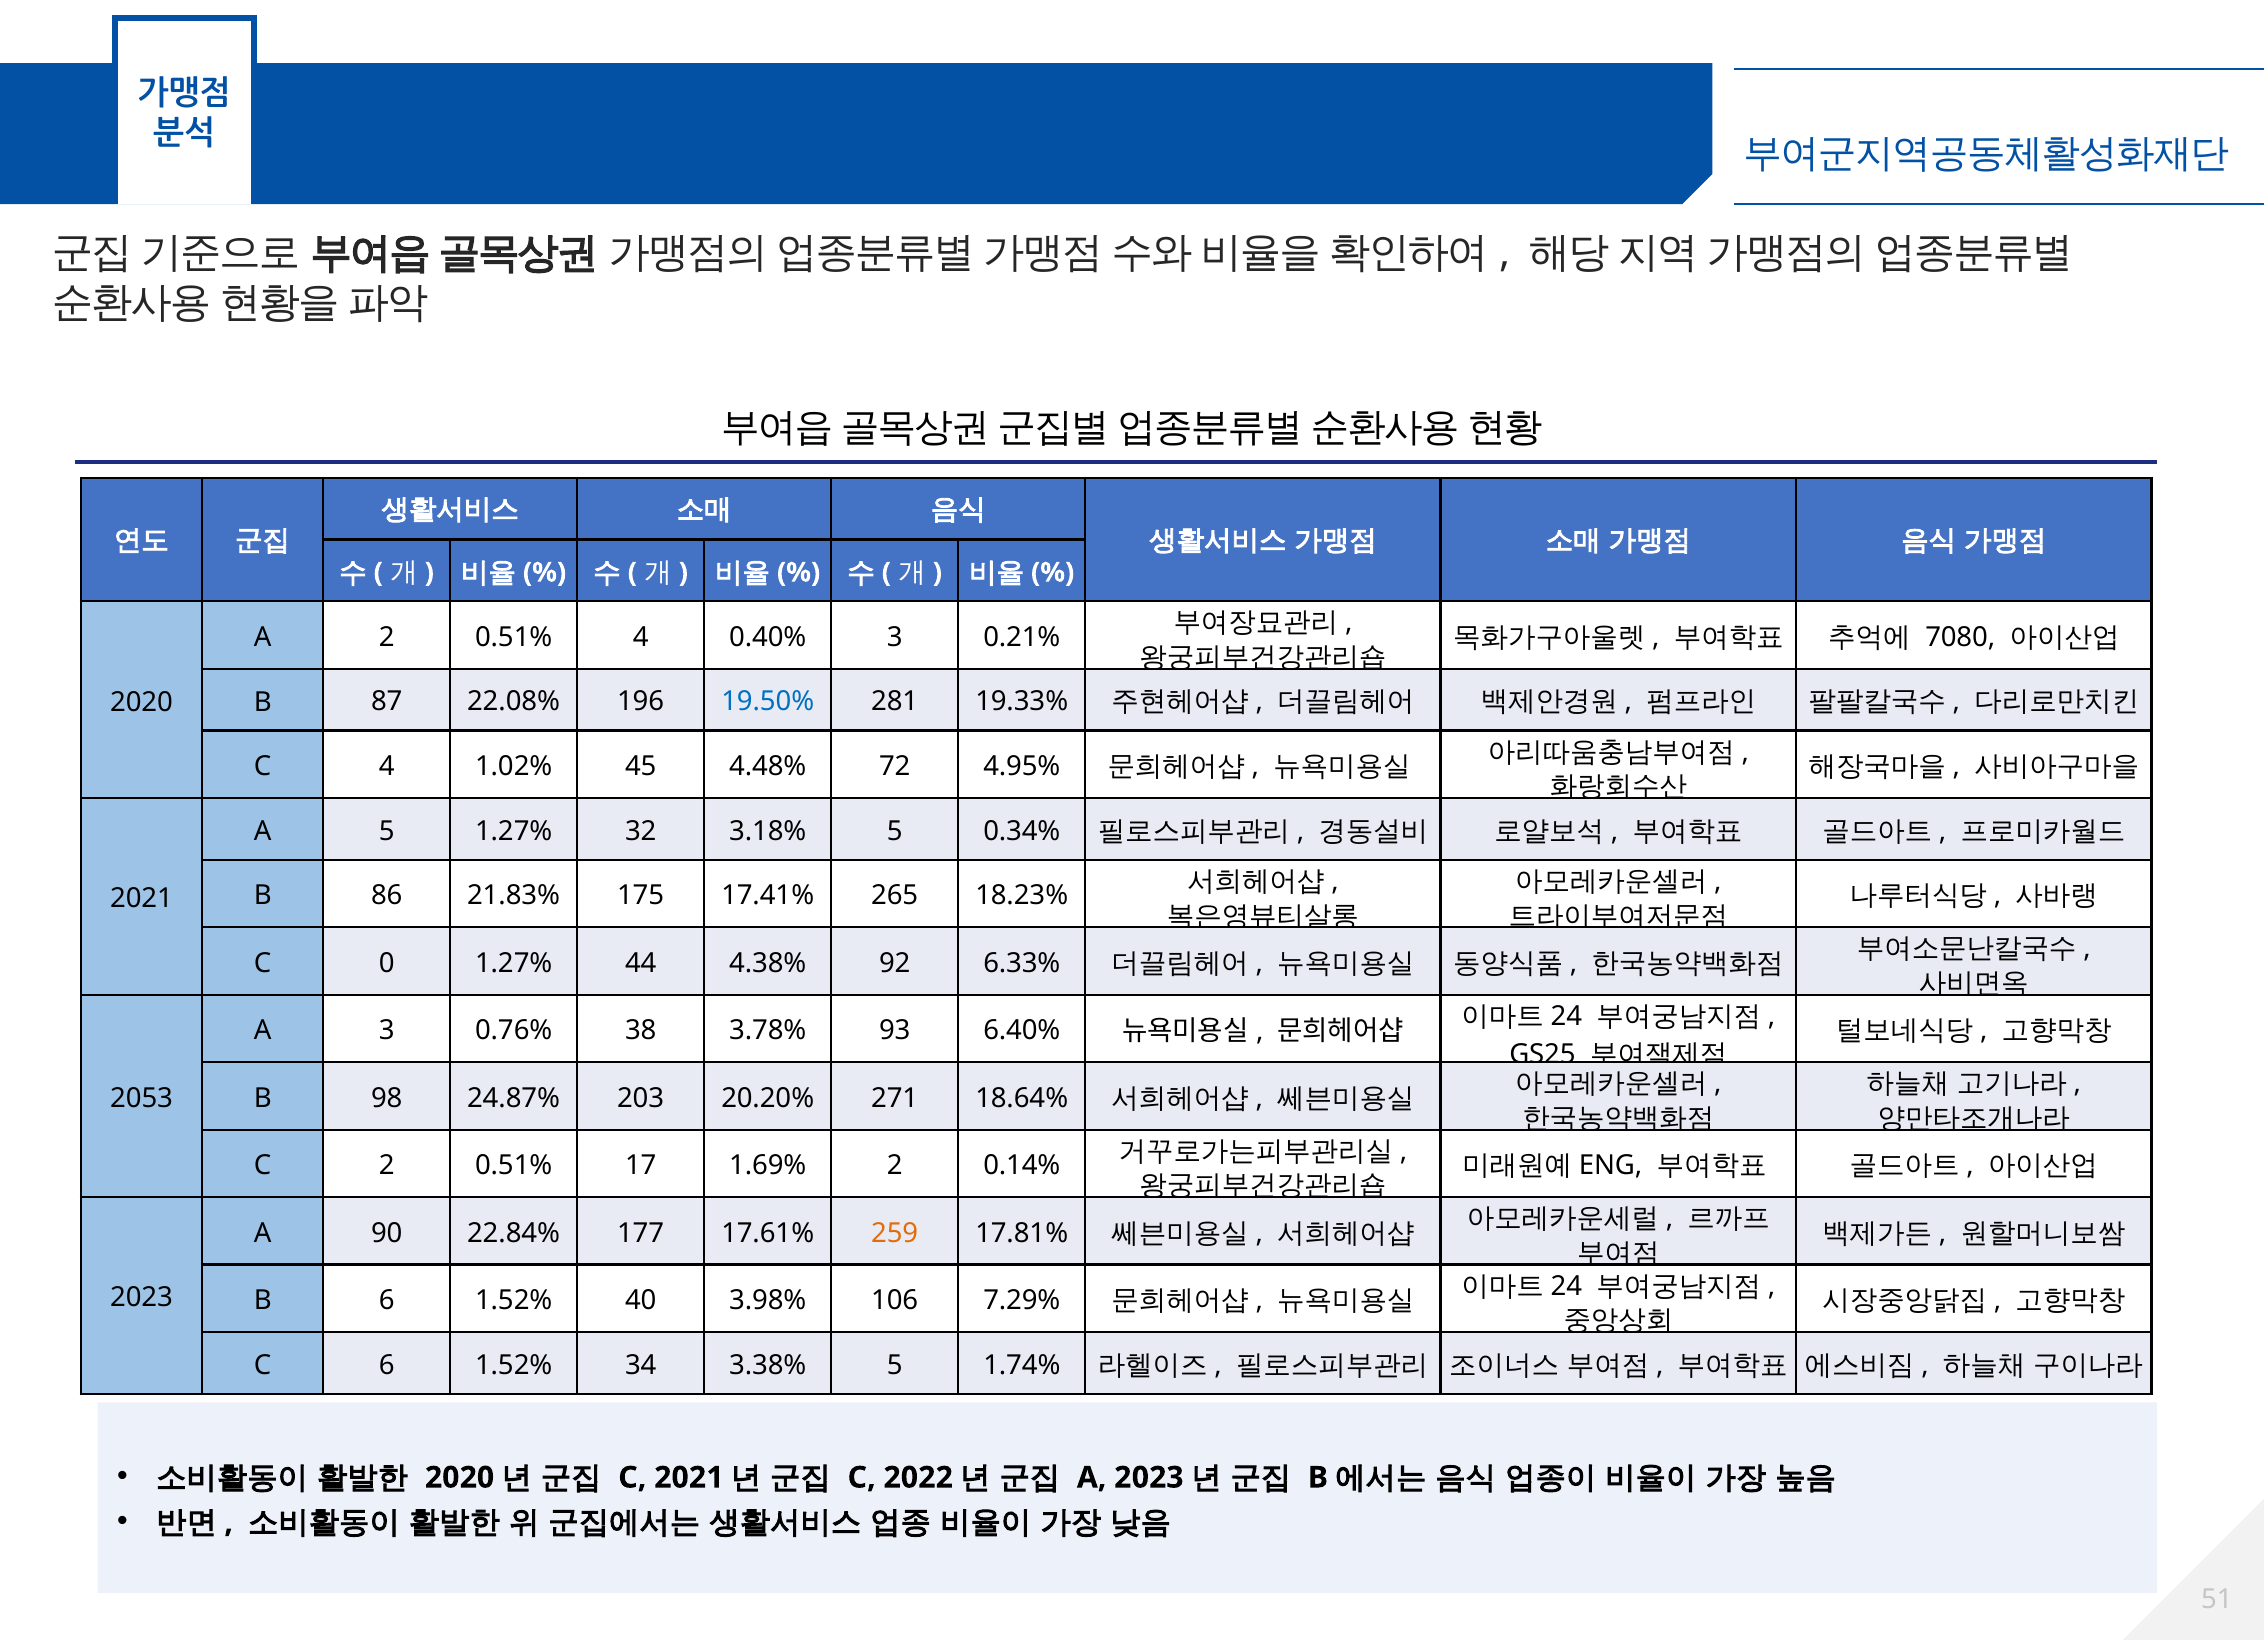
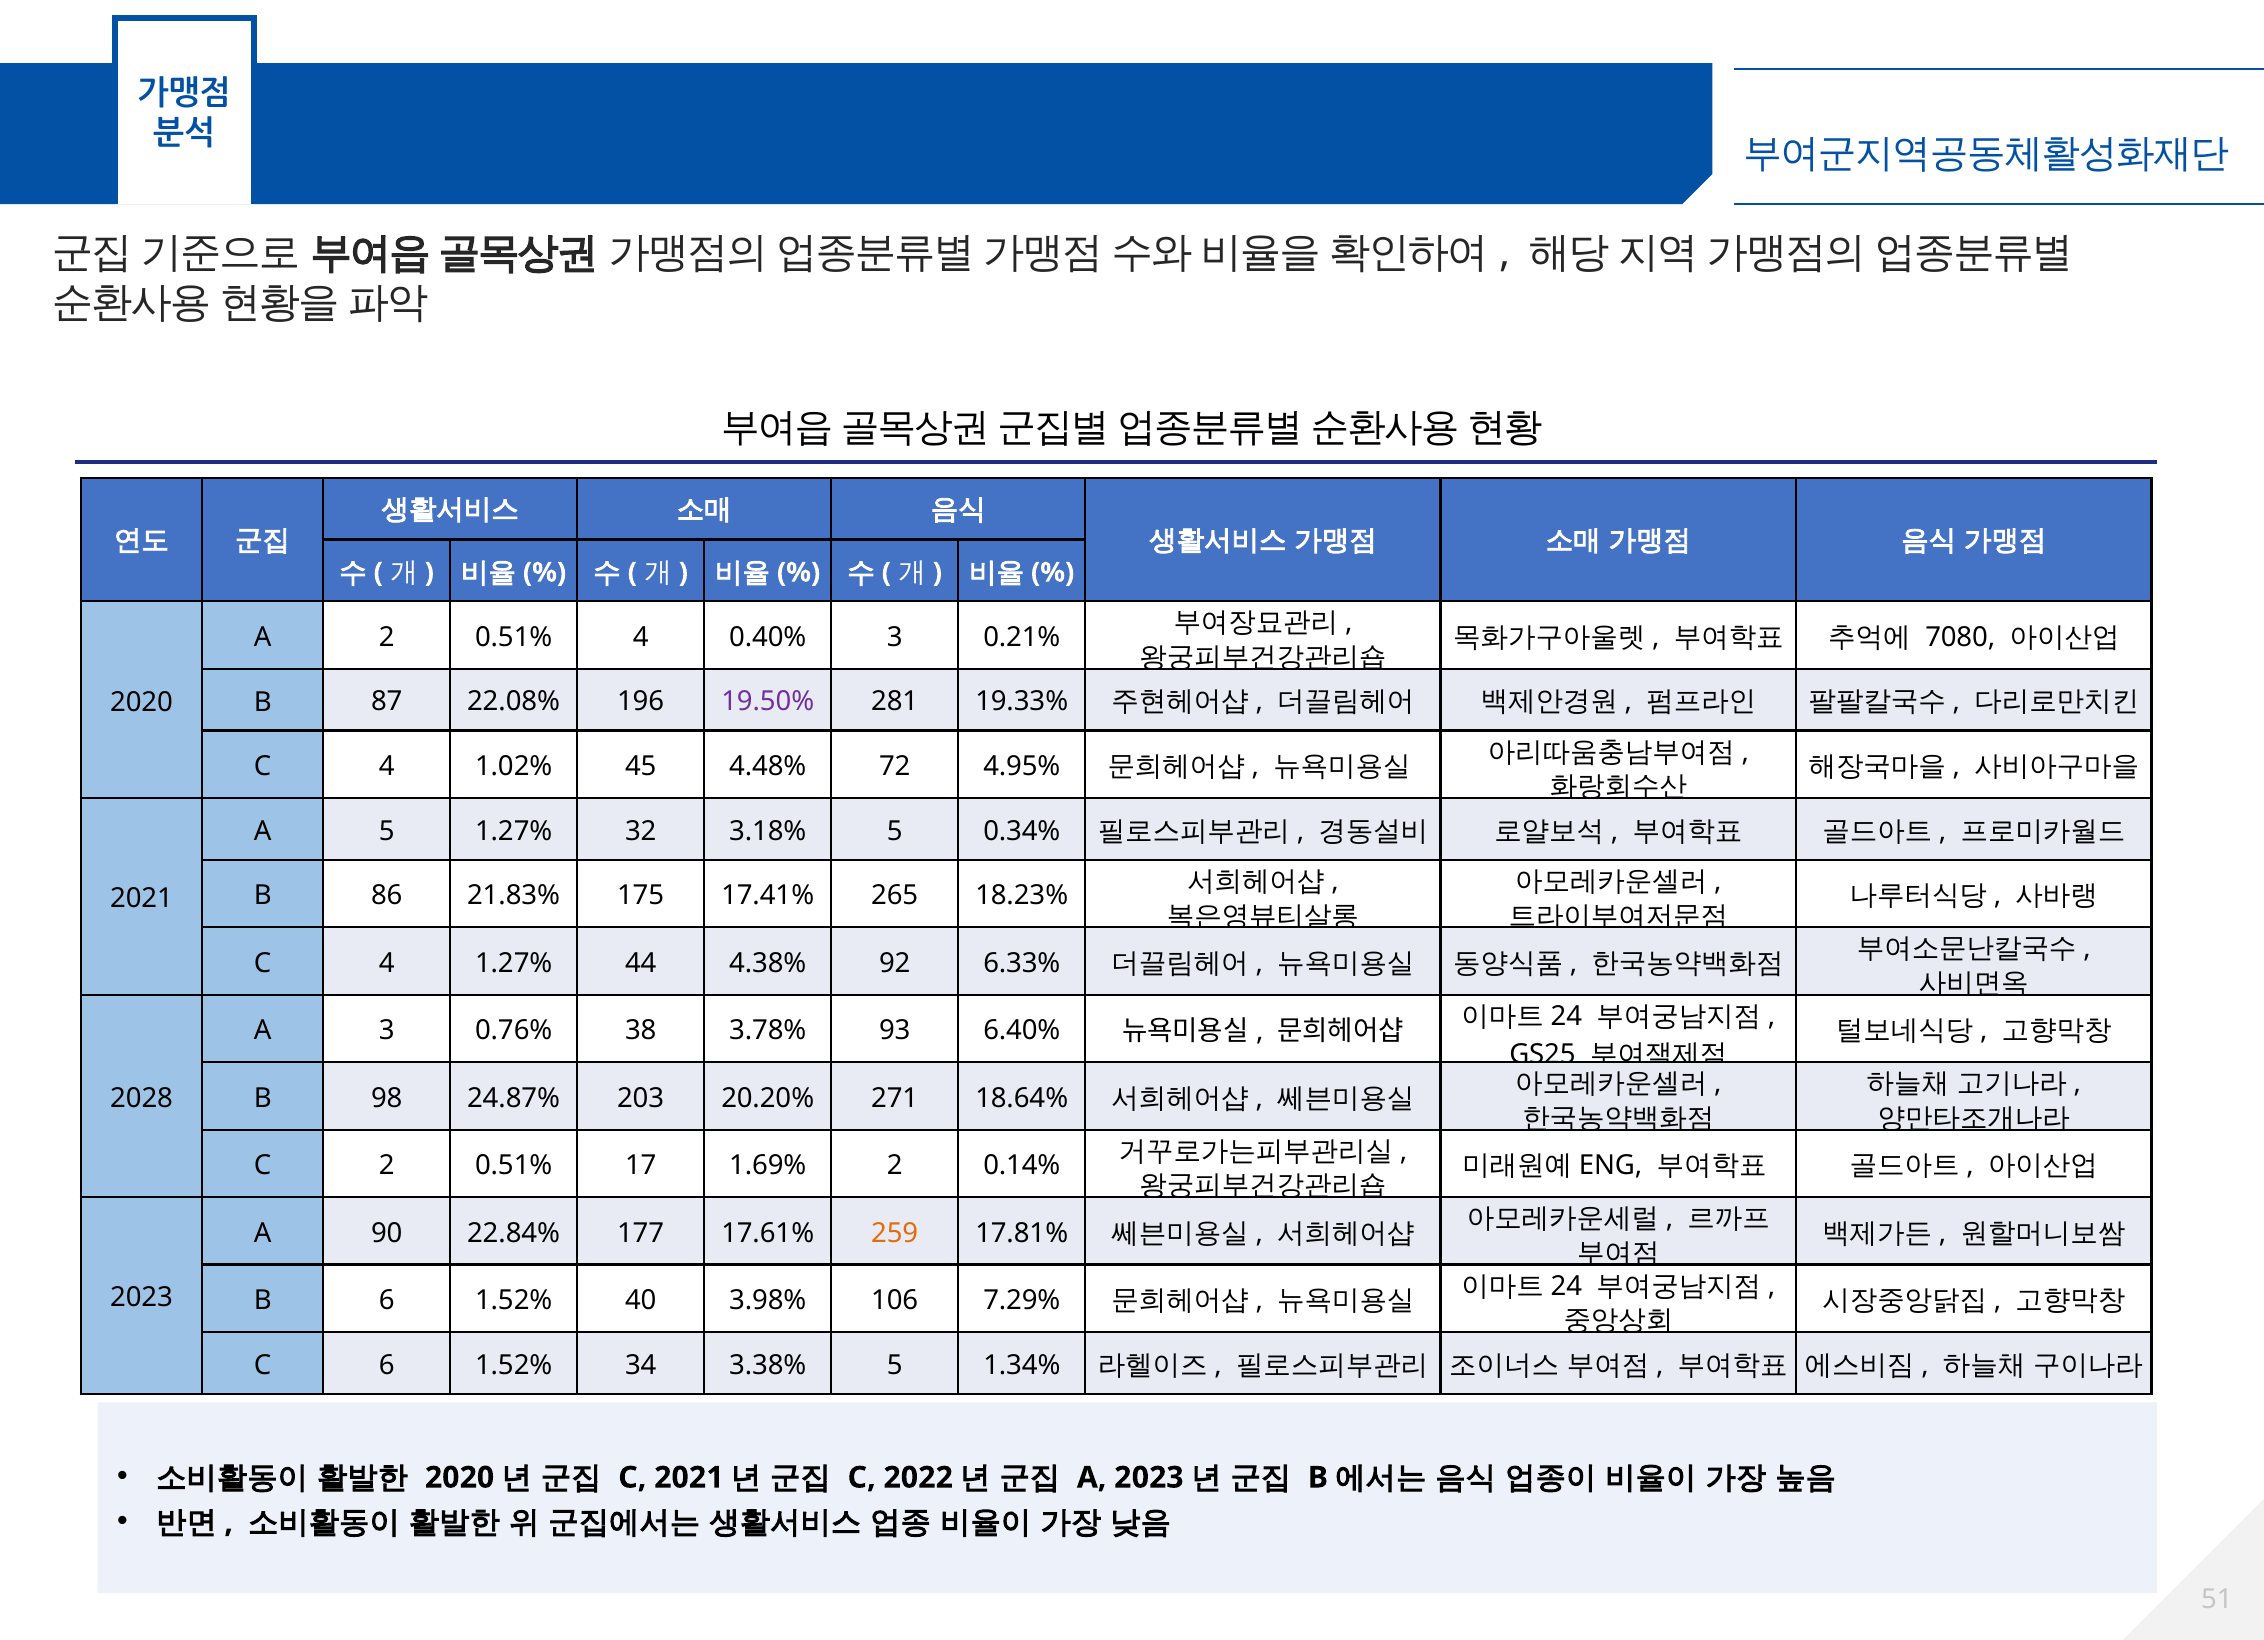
19.50% colour: blue -> purple (768, 702)
0: 0 -> 4 (387, 963)
2053: 2053 -> 2028 (142, 1098)
1.74%: 1.74% -> 1.34% (1022, 1365)
